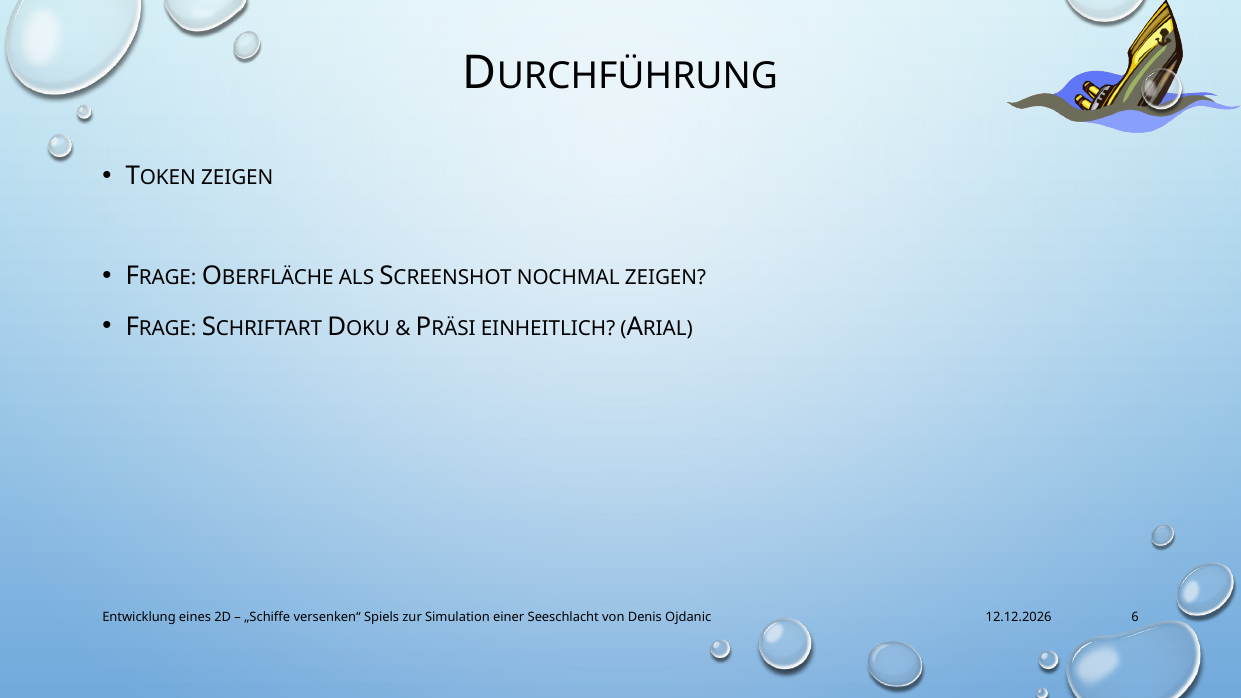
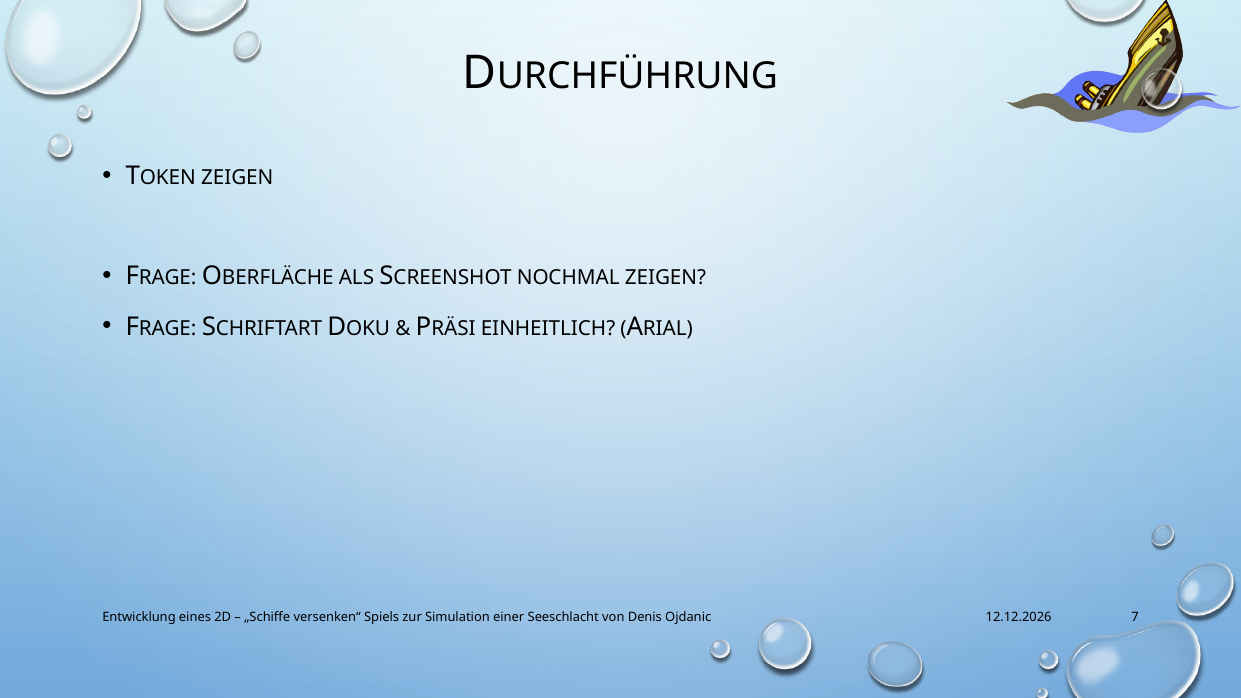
6: 6 -> 7 (1135, 617)
